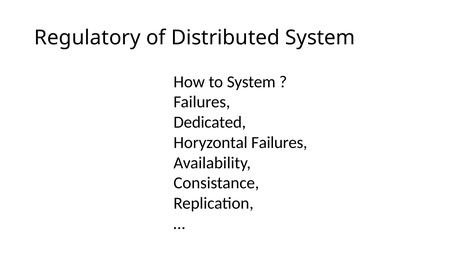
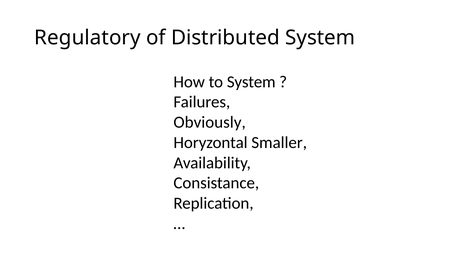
Dedicated: Dedicated -> Obviously (210, 122)
Horyzontal Failures: Failures -> Smaller (279, 143)
